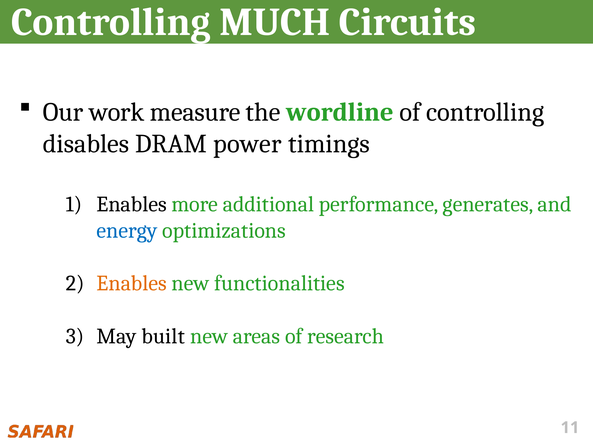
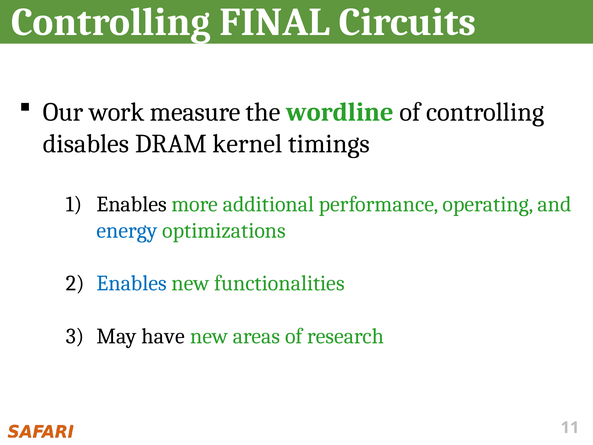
MUCH: MUCH -> FINAL (275, 22)
power: power -> kernel (247, 144)
generates: generates -> operating (488, 204)
Enables colour: orange -> blue (132, 283)
built: built -> have (163, 336)
